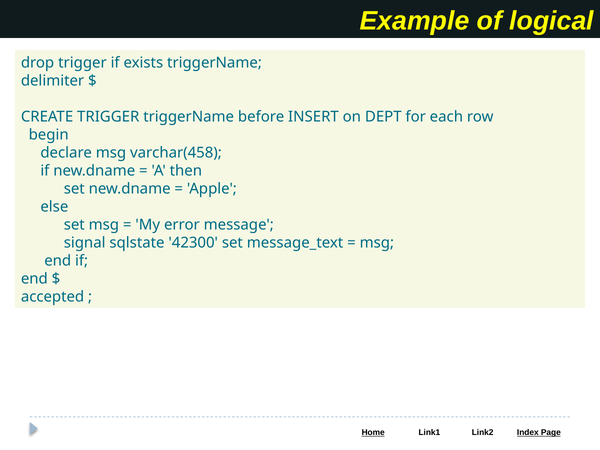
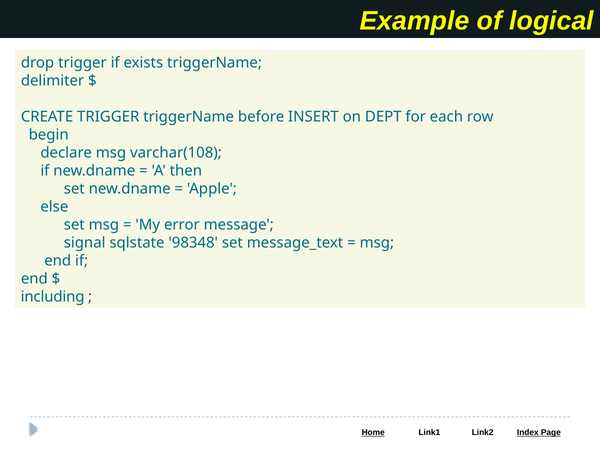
varchar(458: varchar(458 -> varchar(108 (176, 153)
42300: 42300 -> 98348 (193, 243)
accepted: accepted -> including (53, 297)
